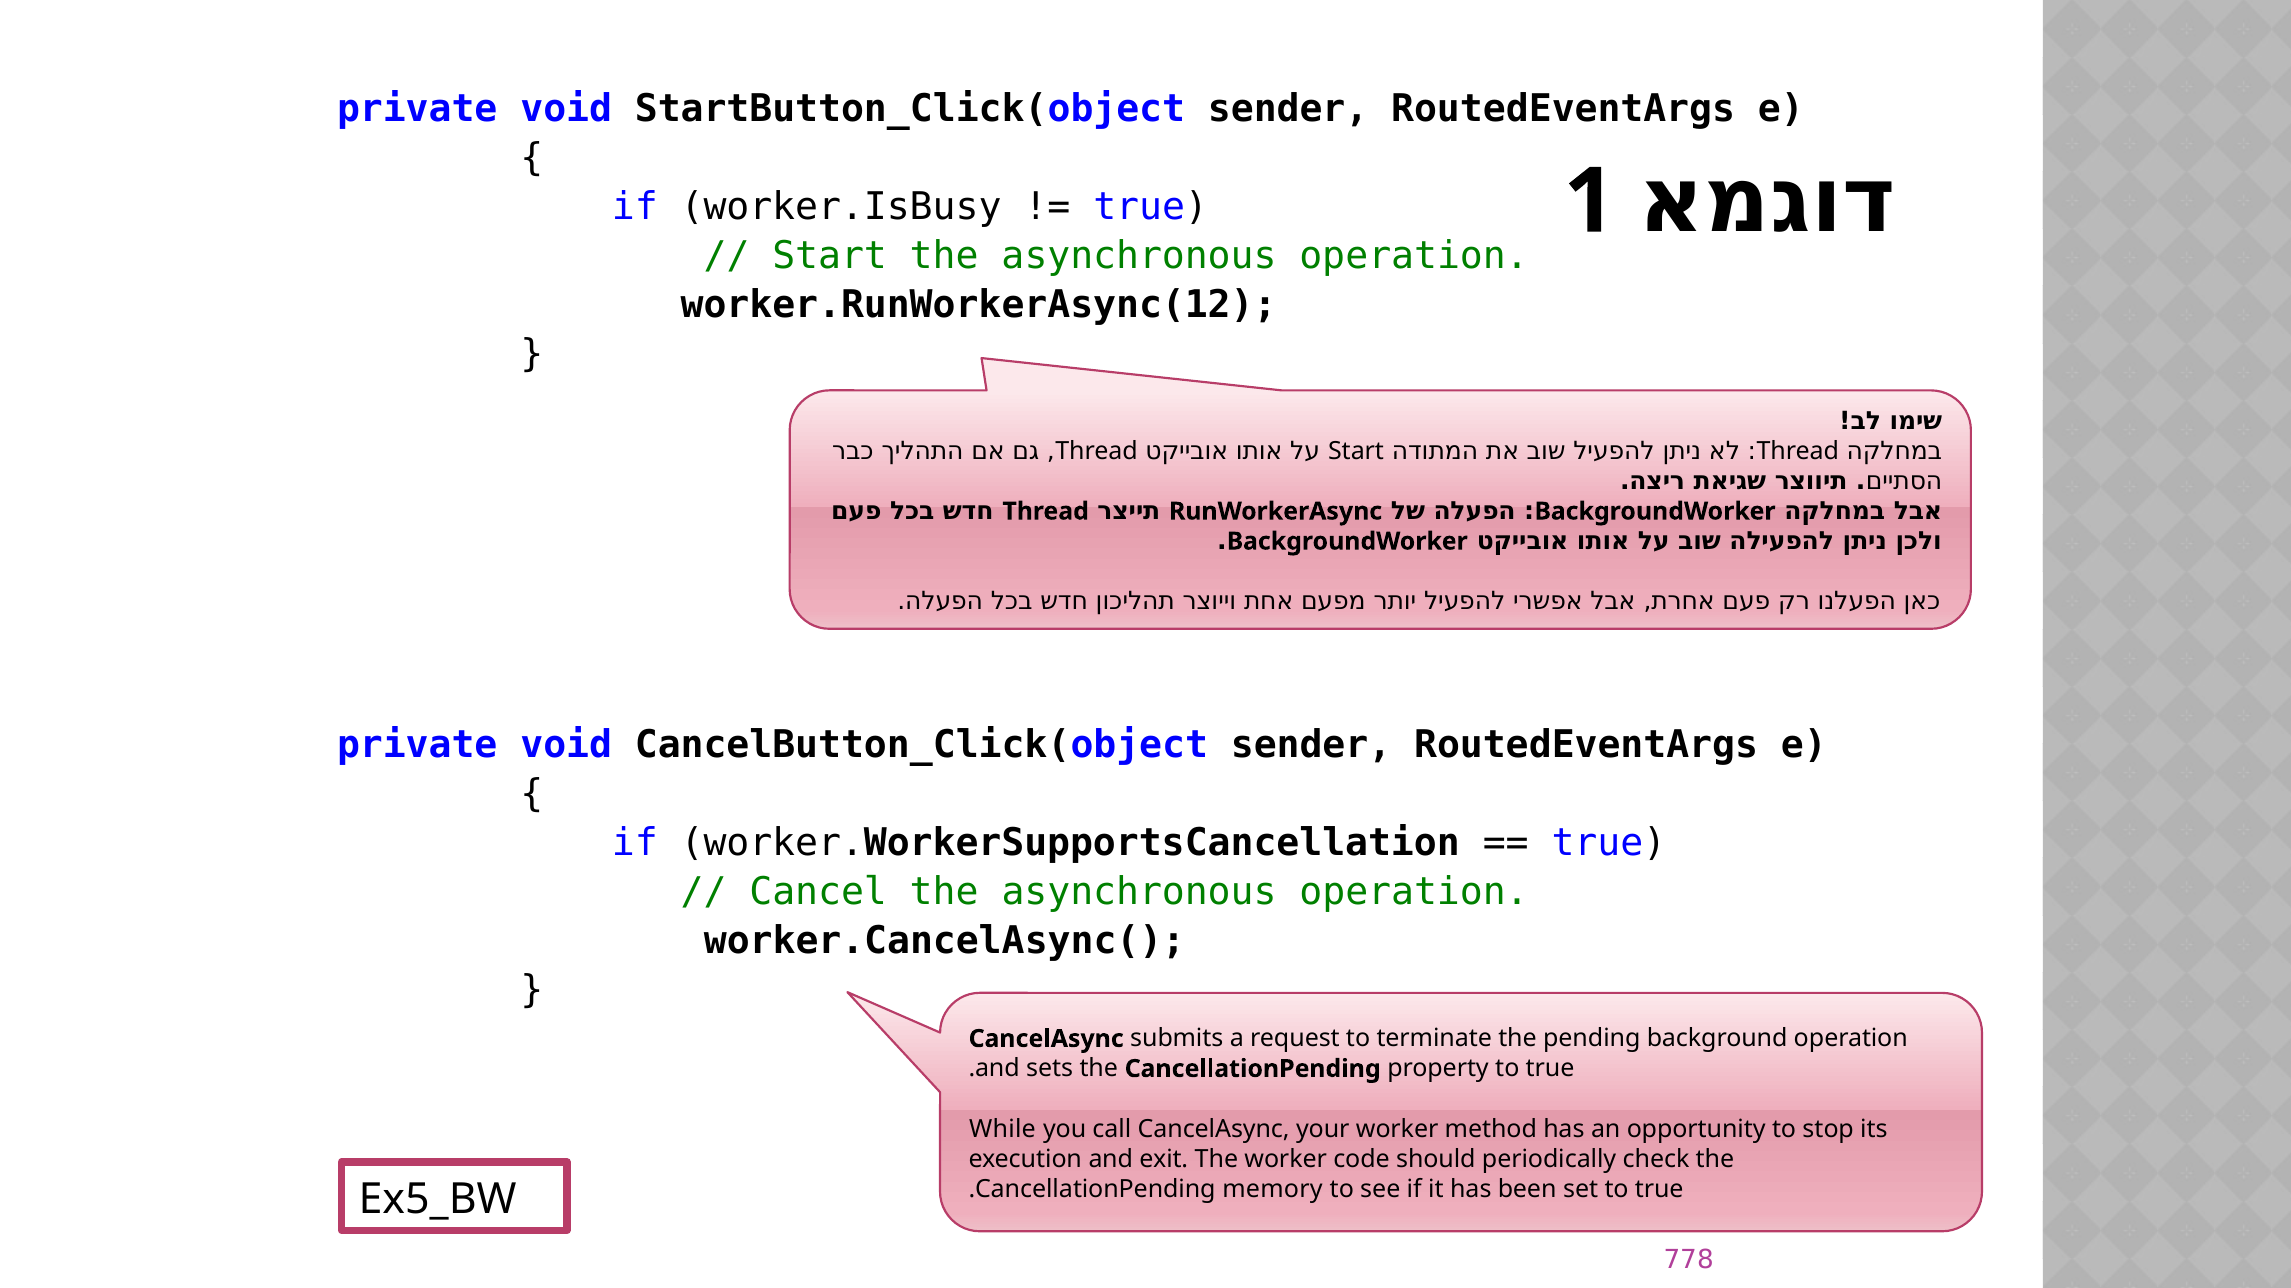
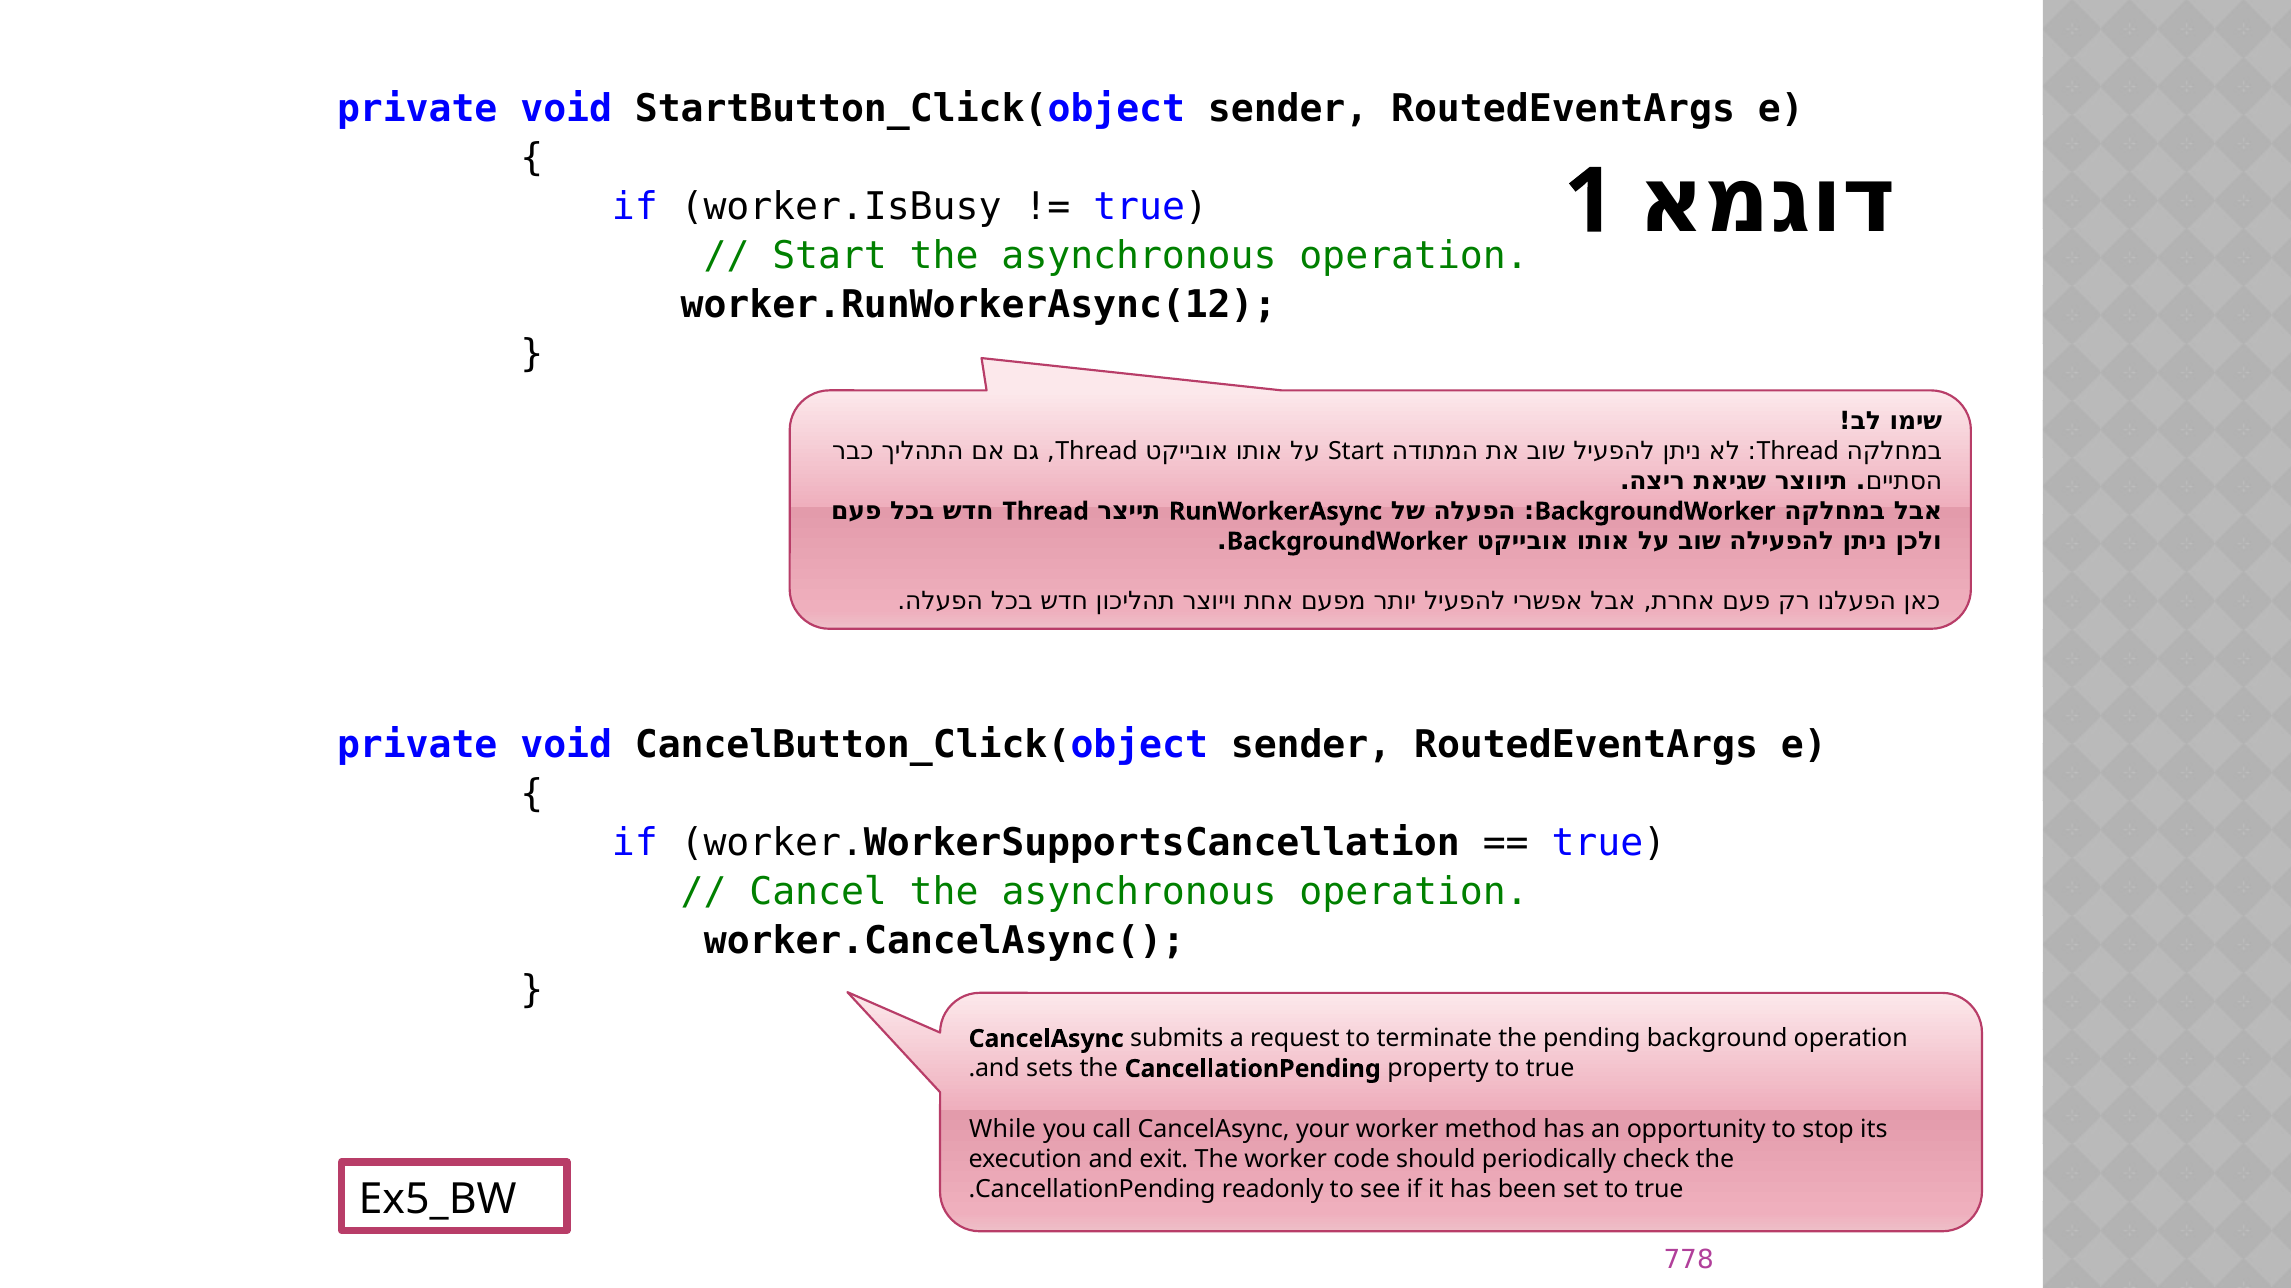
memory: memory -> readonly (1273, 1189)
